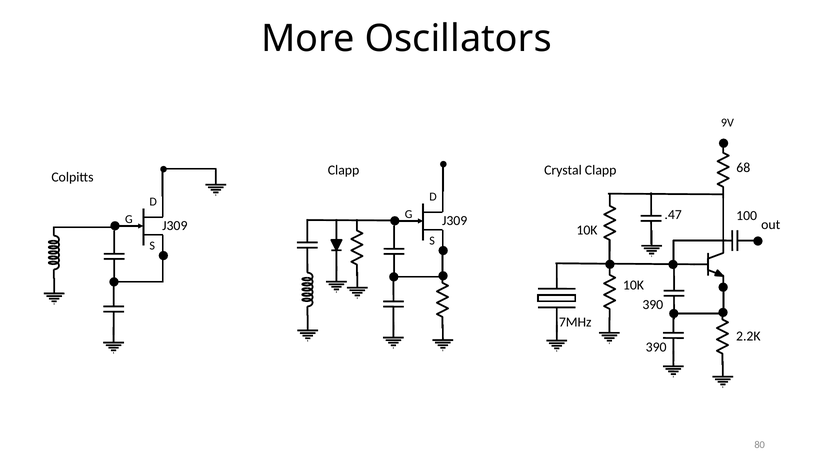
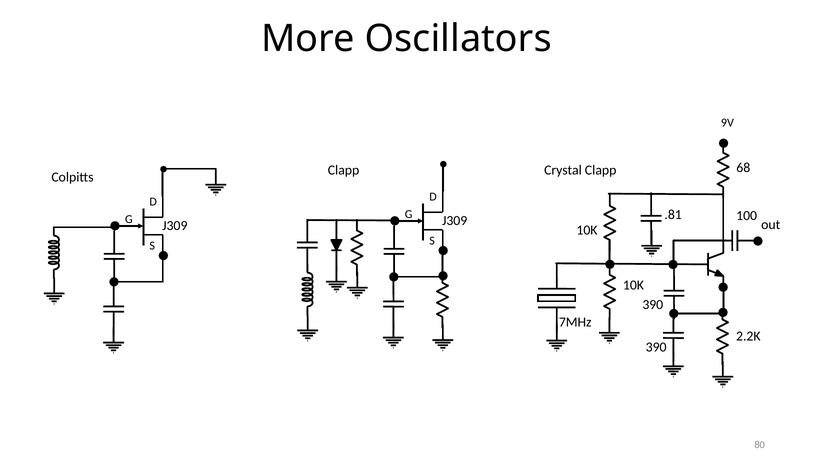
.47: .47 -> .81 (673, 215)
